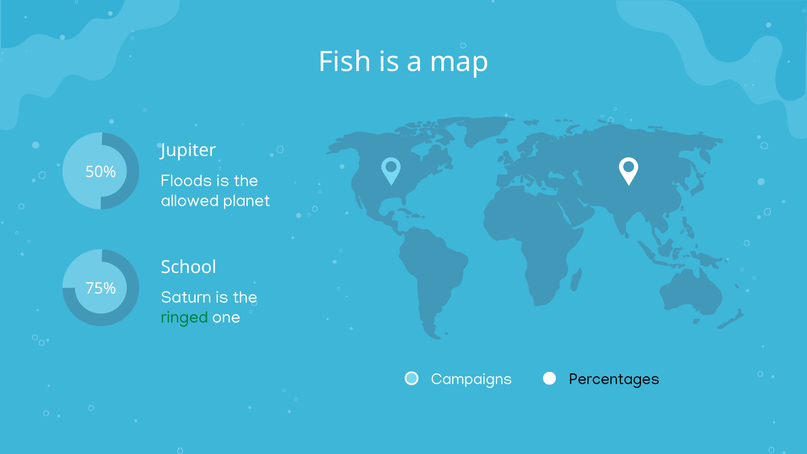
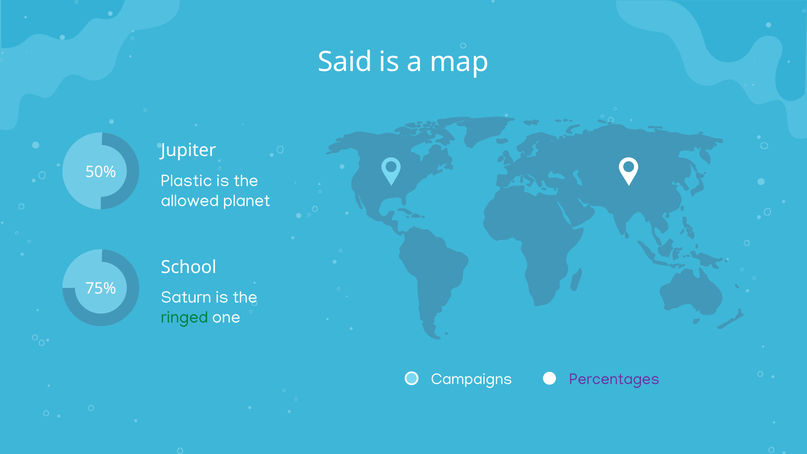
Fish: Fish -> Said (345, 62)
Floods: Floods -> Plastic (186, 181)
Percentages colour: black -> purple (614, 379)
